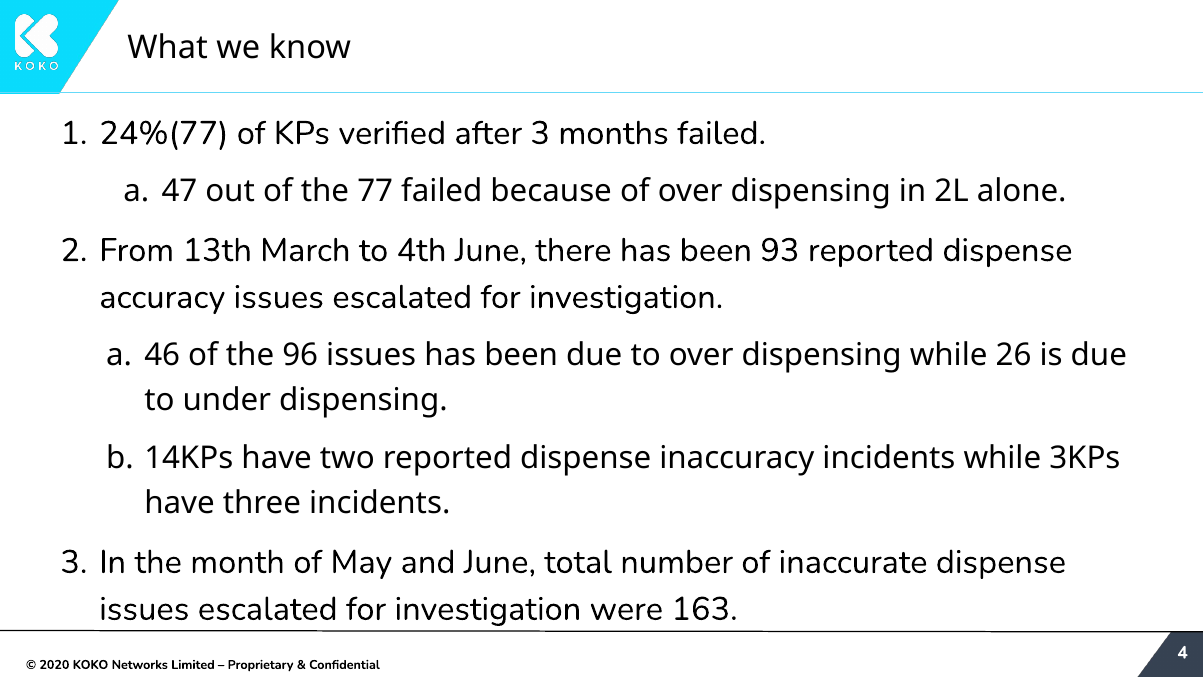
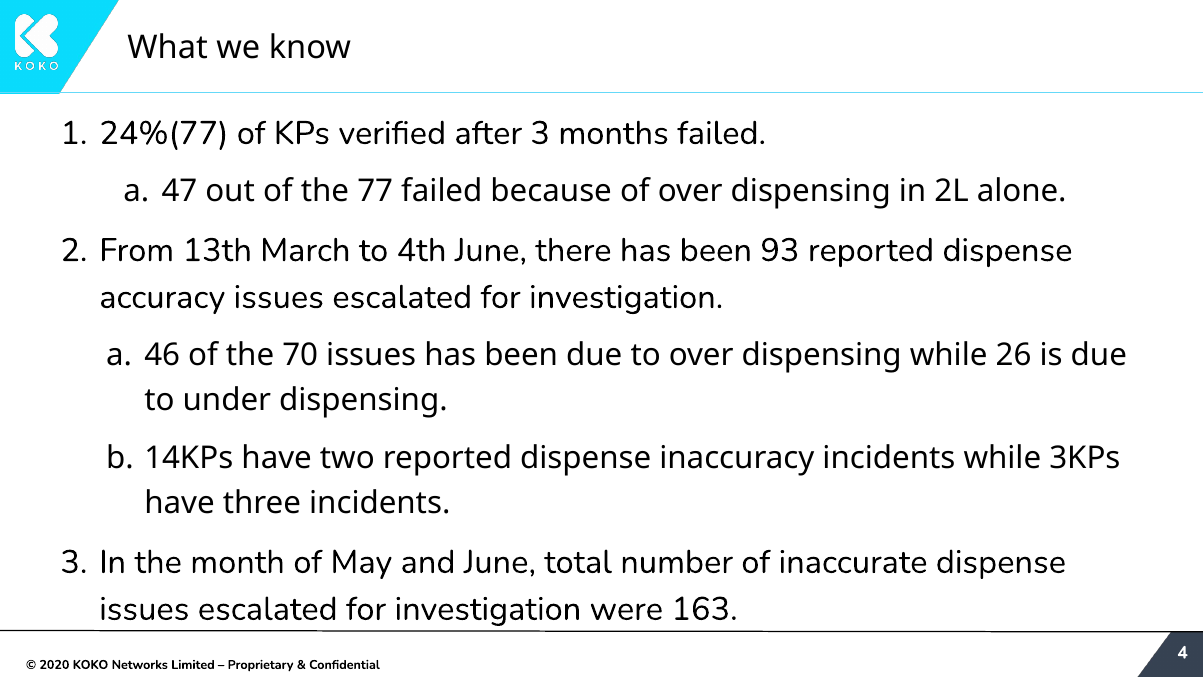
96: 96 -> 70 (300, 355)
